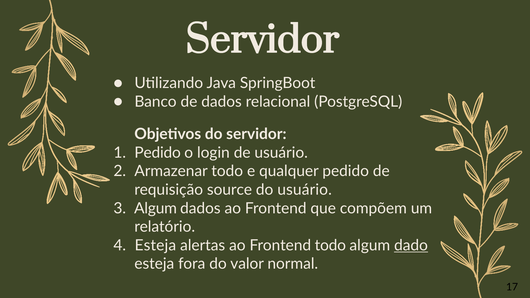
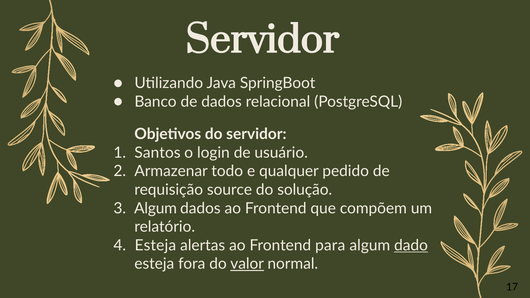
Pedido: Pedido -> Santos (157, 153)
do usuário: usuário -> solução (305, 190)
Frontend todo: todo -> para (330, 245)
valor underline: none -> present (247, 264)
